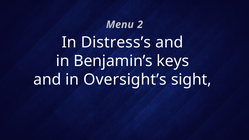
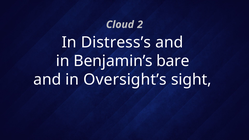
Menu: Menu -> Cloud (120, 25)
keys: keys -> bare (173, 61)
